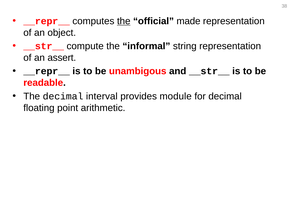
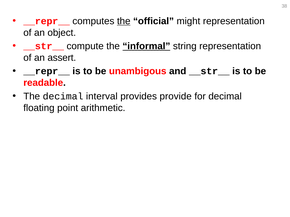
made: made -> might (188, 21)
informal underline: none -> present (146, 46)
module: module -> provide (176, 96)
